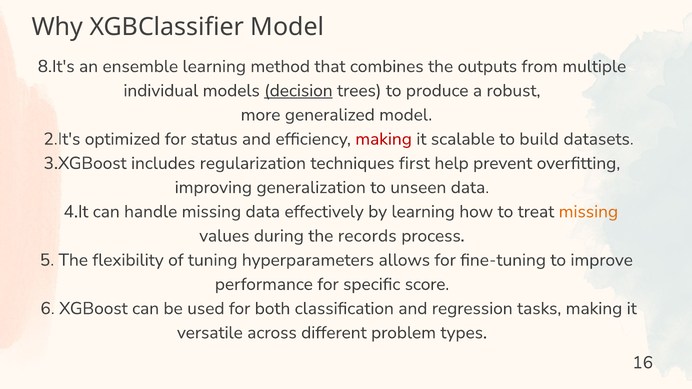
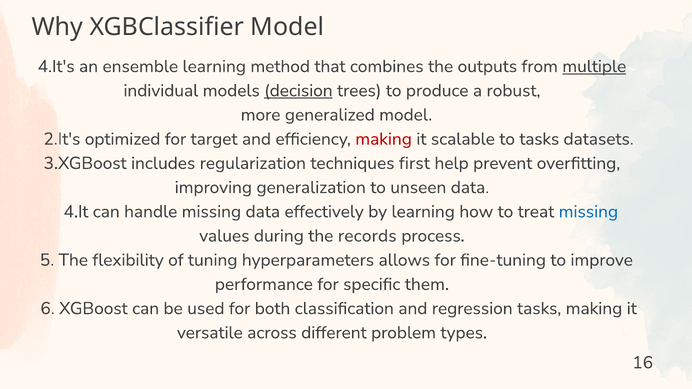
8.It's: 8.It's -> 4.It's (56, 66)
multiple underline: none -> present (594, 66)
status: status -> target (214, 139)
to build: build -> tasks (539, 139)
missing colour: orange -> blue (588, 212)
score: score -> them (427, 284)
